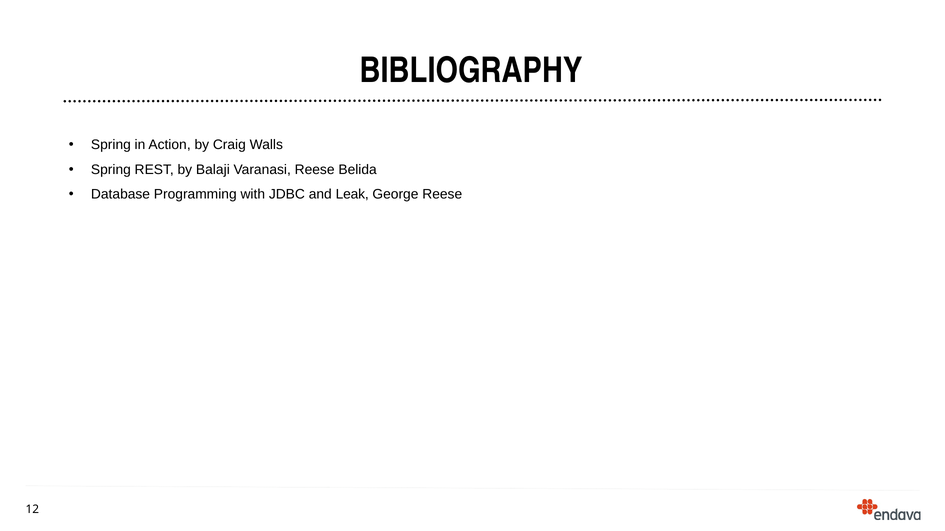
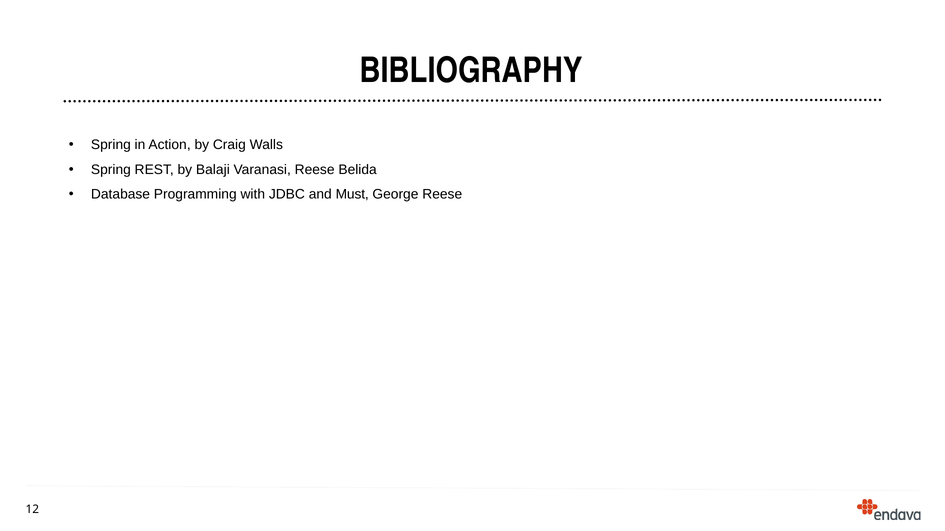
Leak: Leak -> Must (352, 195)
